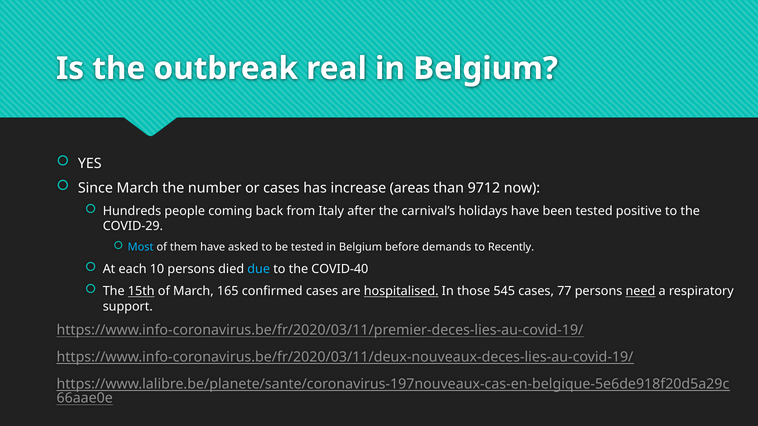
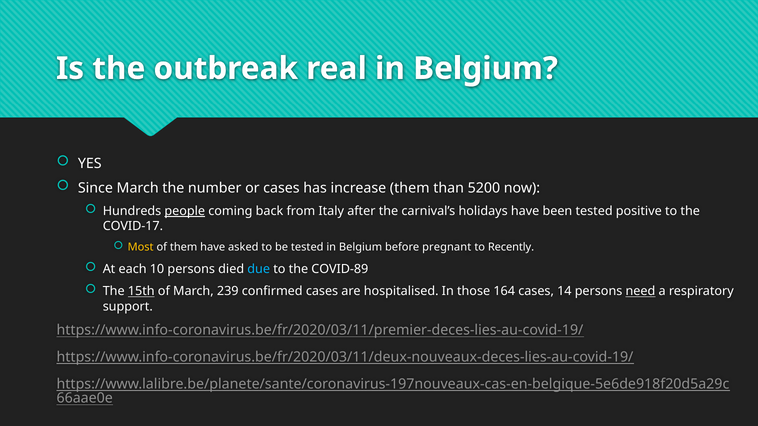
increase areas: areas -> them (410, 188)
9712: 9712 -> 5200 (484, 188)
people underline: none -> present (185, 211)
COVID-29: COVID-29 -> COVID-17 (133, 226)
Most colour: light blue -> yellow (141, 248)
demands: demands -> pregnant (447, 248)
COVID-40: COVID-40 -> COVID-89 (340, 269)
165: 165 -> 239 (228, 292)
hospitalised underline: present -> none (401, 292)
545: 545 -> 164 (504, 292)
77: 77 -> 14 (564, 292)
